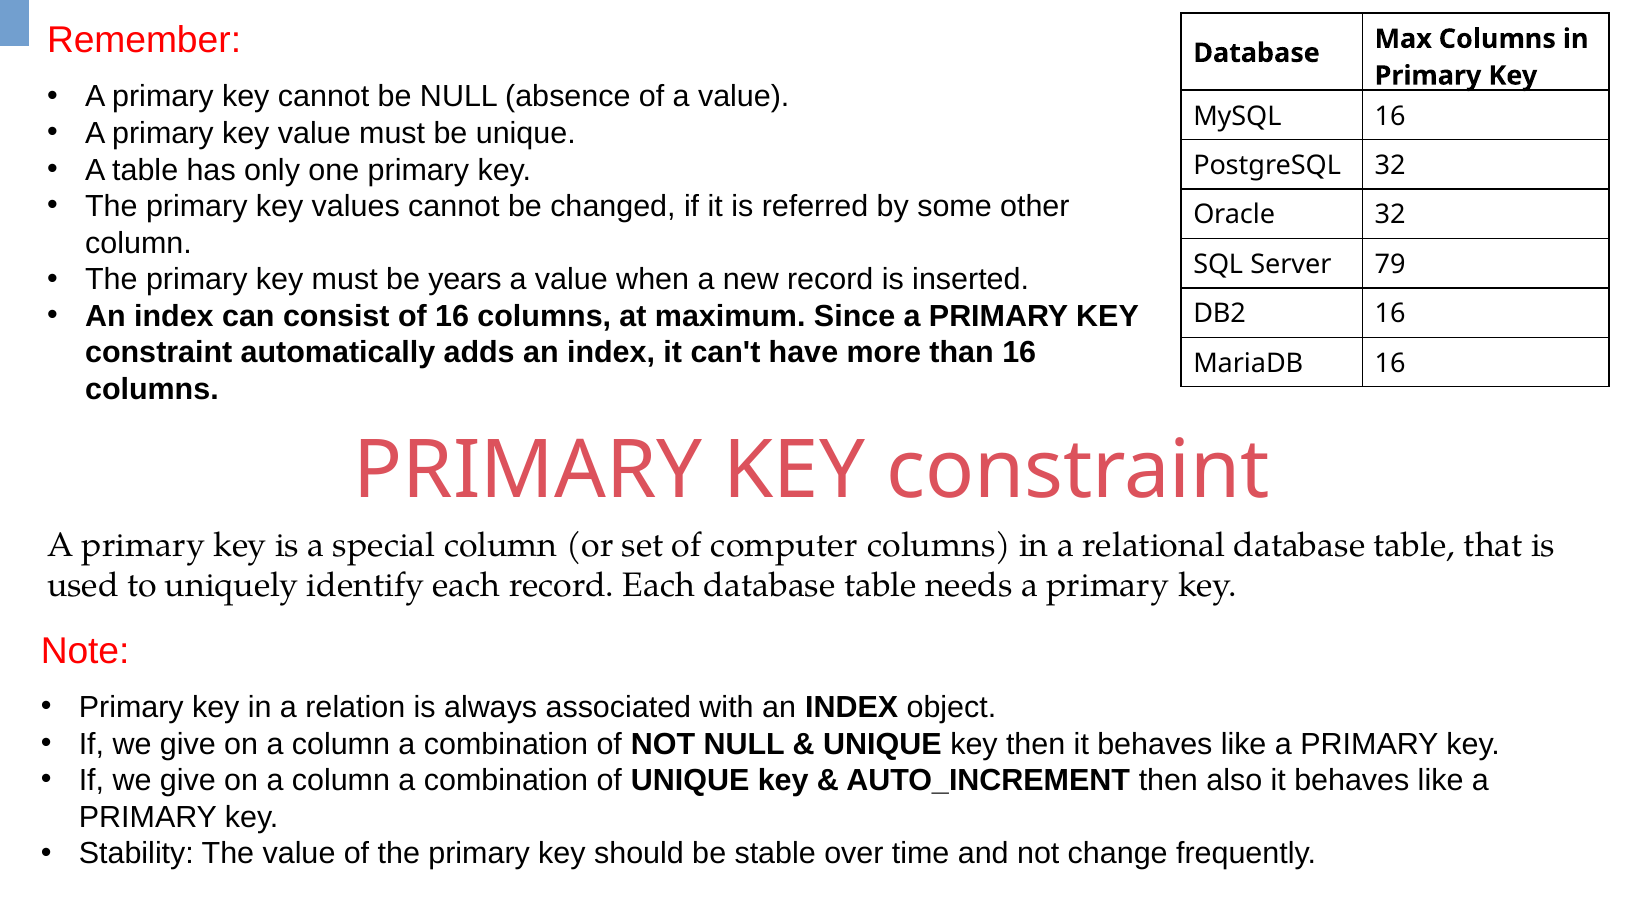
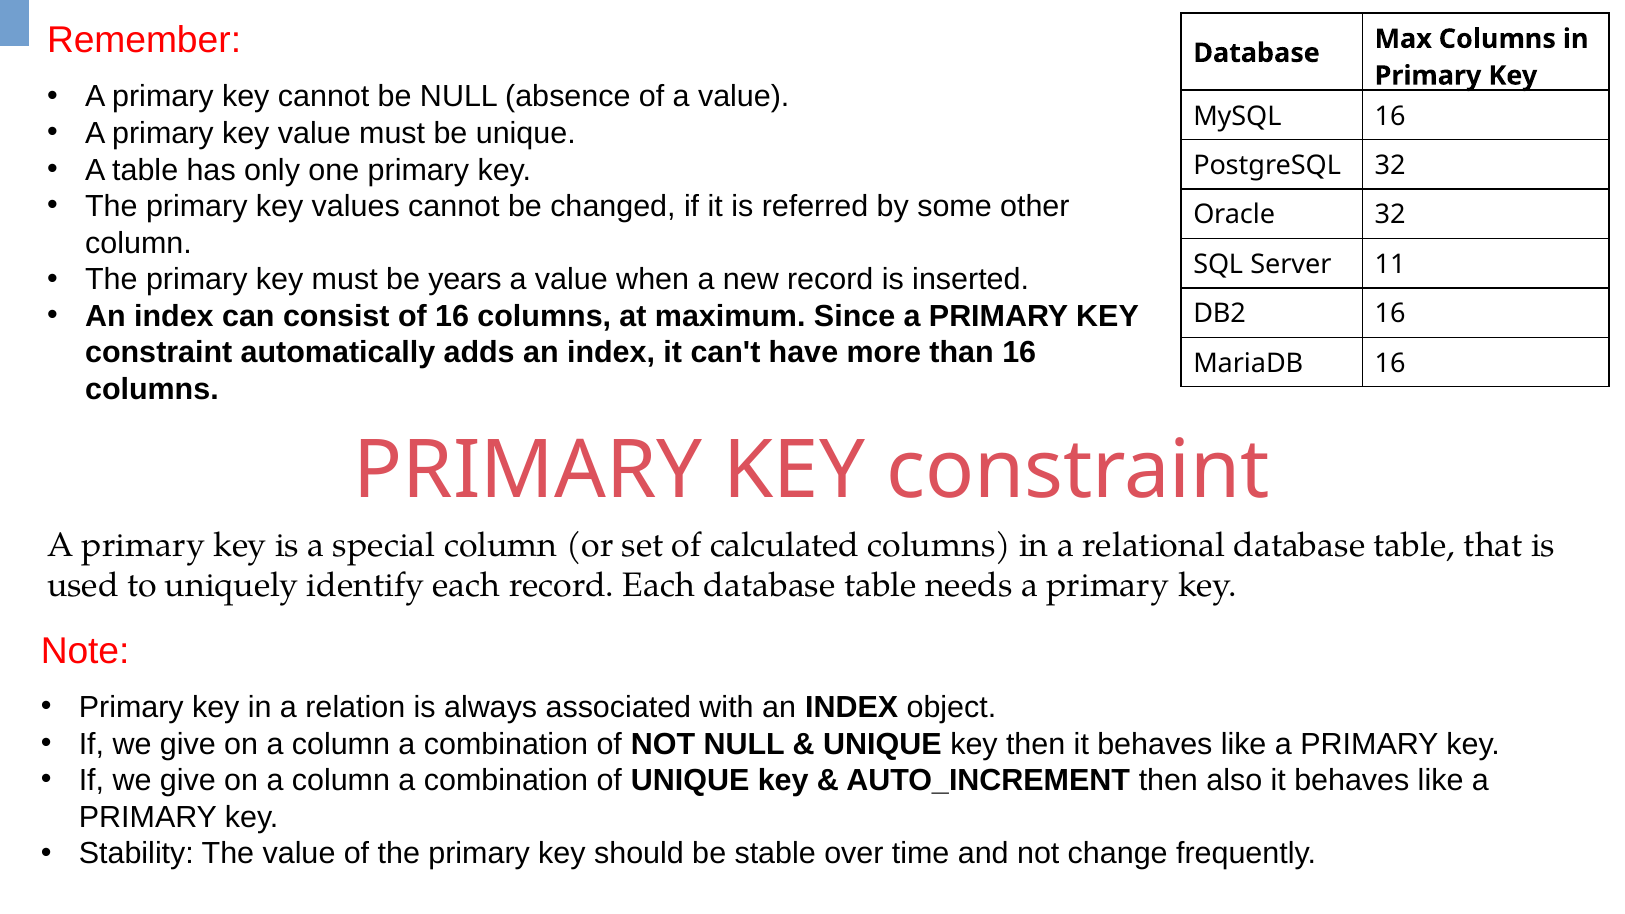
79: 79 -> 11 (1390, 264)
computer: computer -> calculated (785, 545)
